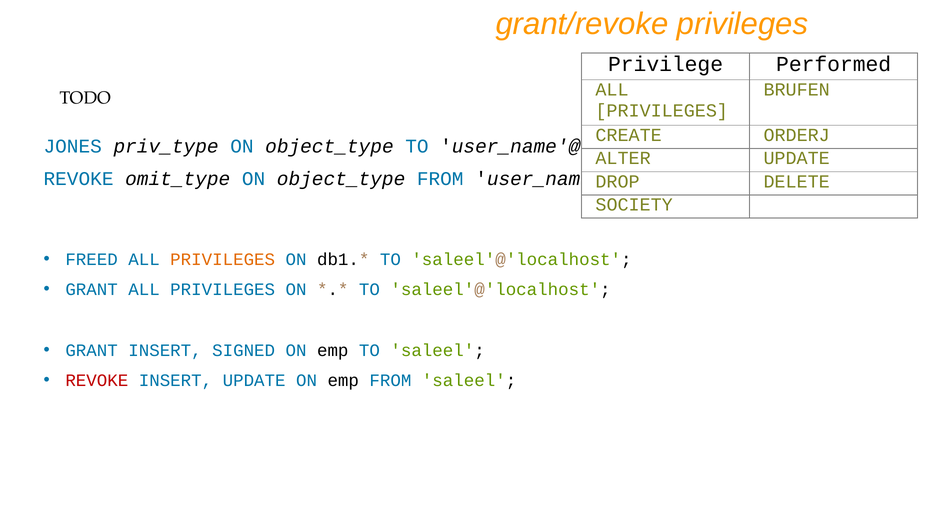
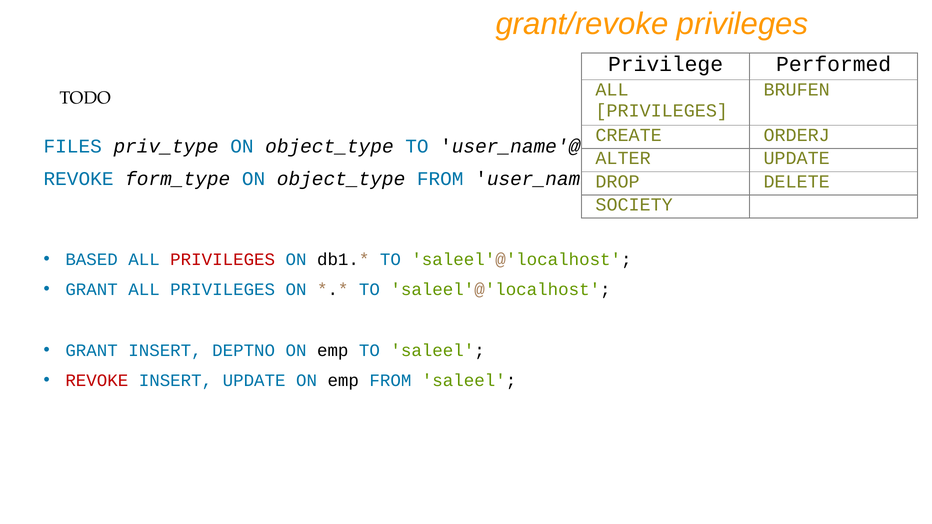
JONES: JONES -> FILES (73, 146)
omit_type: omit_type -> form_type (178, 179)
FREED: FREED -> BASED (92, 259)
PRIVILEGES colour: orange -> red (223, 259)
SIGNED: SIGNED -> DEPTNO (244, 350)
